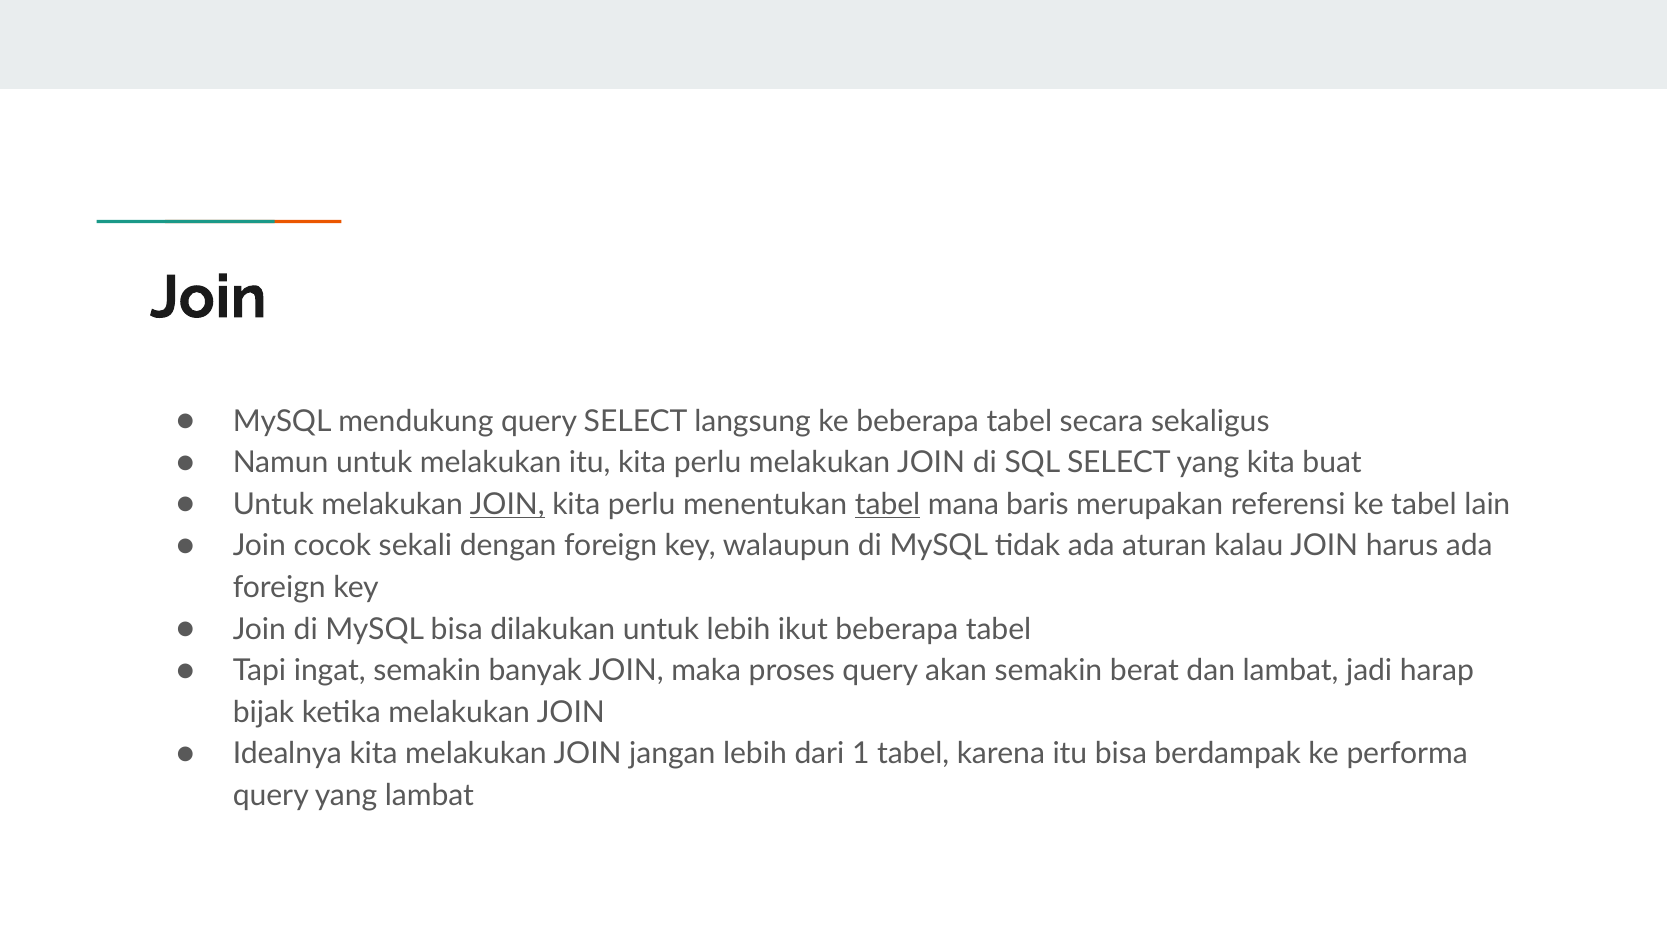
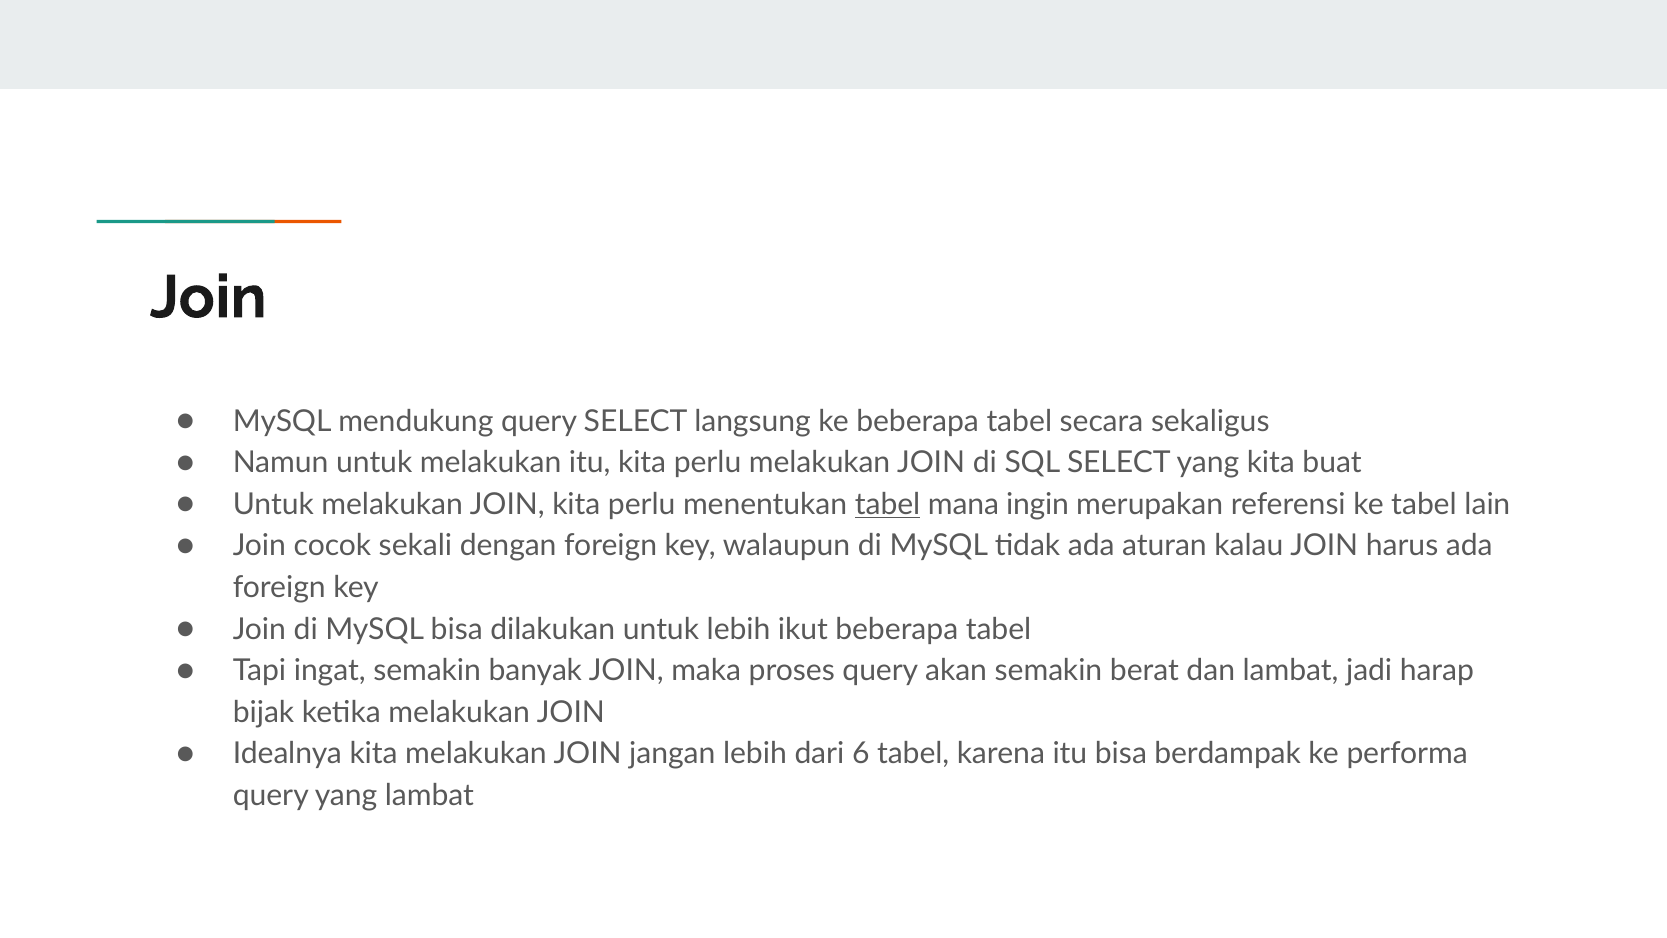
JOIN underline: present -> none (507, 504)
baris: baris -> ingin (1037, 504)
1: 1 -> 6 (861, 754)
